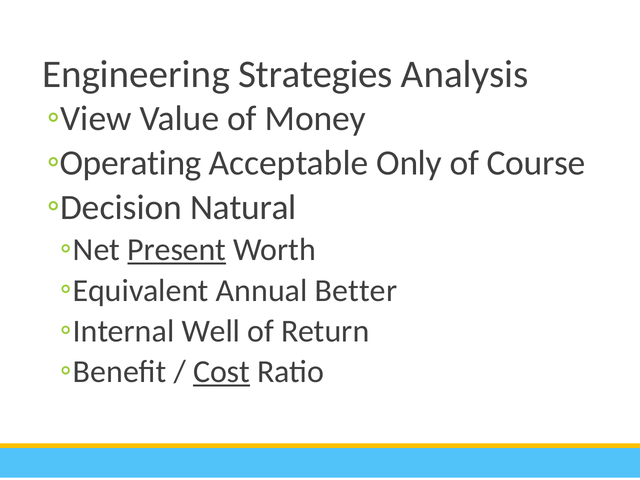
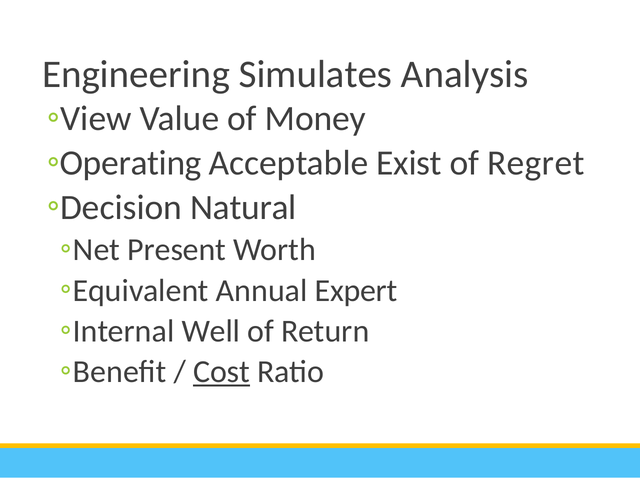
Strategies: Strategies -> Simulates (315, 74)
Only: Only -> Exist (409, 163)
Course: Course -> Regret (536, 163)
Present underline: present -> none (177, 250)
Better: Better -> Expert (356, 290)
